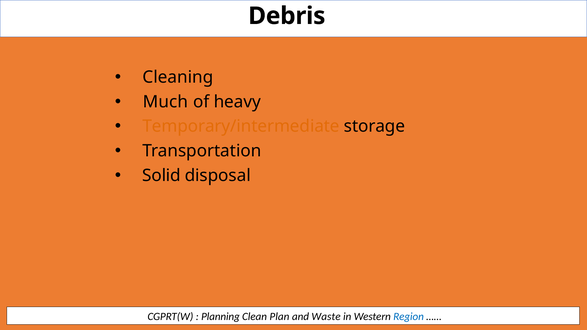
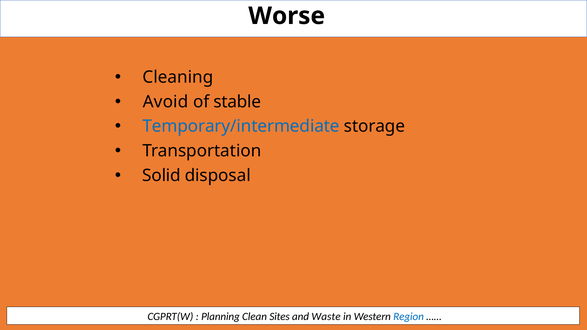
Debris: Debris -> Worse (287, 16)
Much: Much -> Avoid (166, 102)
heavy: heavy -> stable (237, 102)
Temporary/intermediate colour: orange -> blue (241, 126)
Plan: Plan -> Sites (280, 317)
